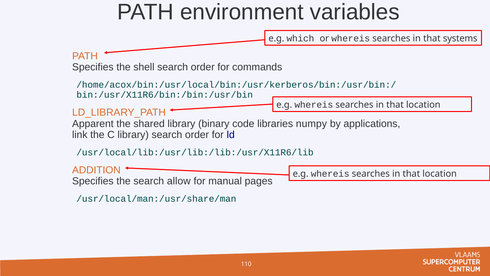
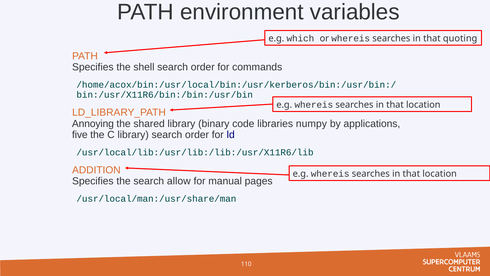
systems: systems -> quoting (460, 39)
Apparent: Apparent -> Annoying (93, 123)
link: link -> five (80, 134)
